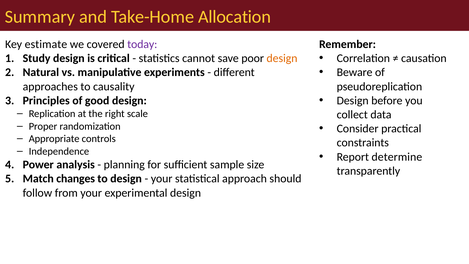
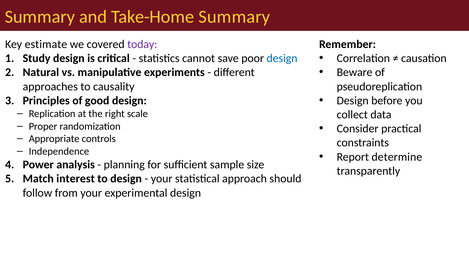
Take-Home Allocation: Allocation -> Summary (234, 17)
design colour: orange -> blue (282, 58)
changes: changes -> interest (76, 179)
